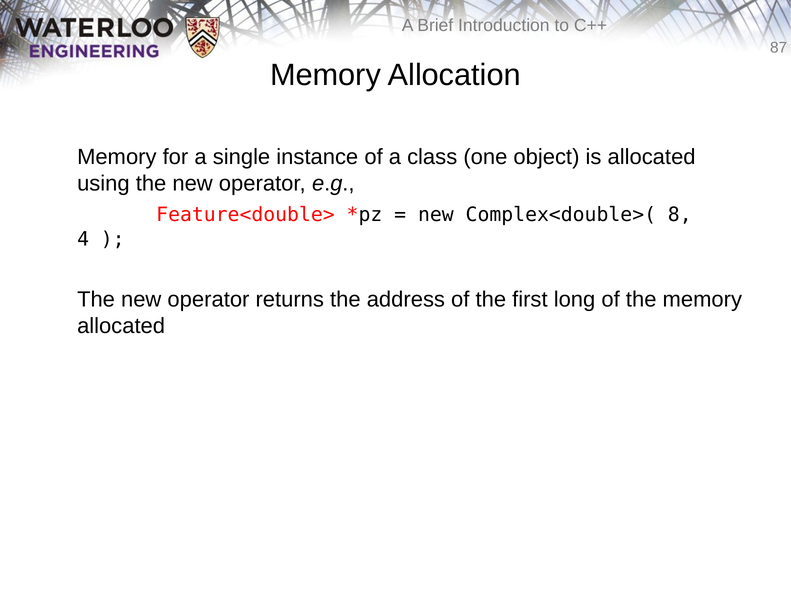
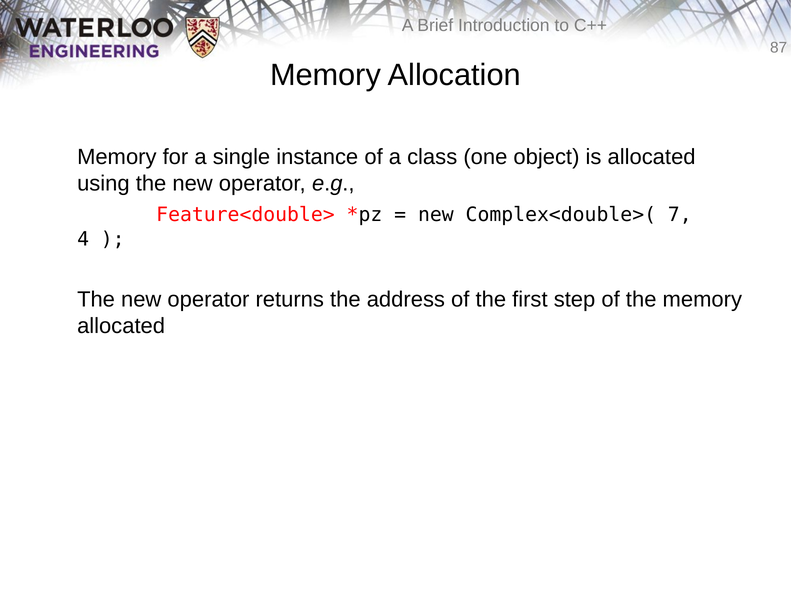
8: 8 -> 7 (680, 215)
long: long -> step (575, 300)
